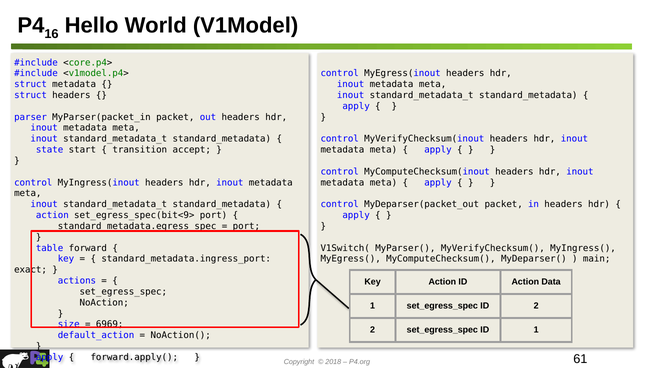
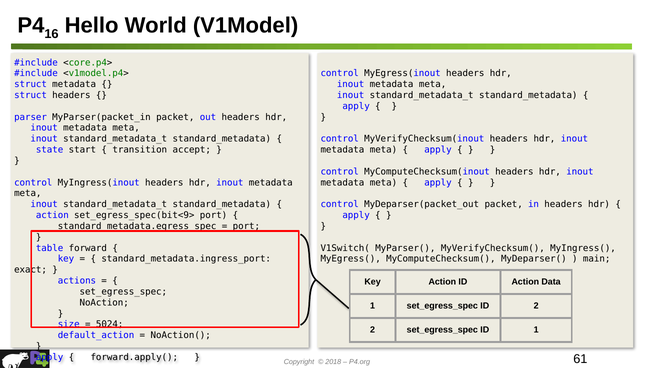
6969: 6969 -> 5024 (110, 324)
